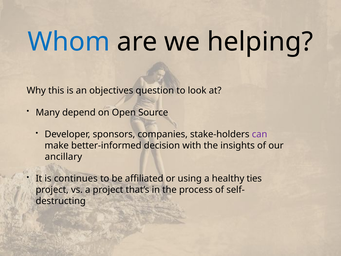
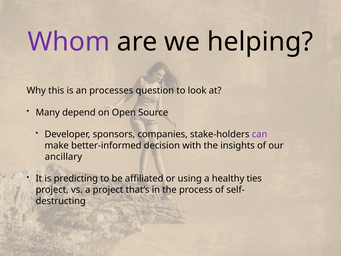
Whom colour: blue -> purple (69, 42)
objectives: objectives -> processes (111, 90)
continues: continues -> predicting (76, 178)
